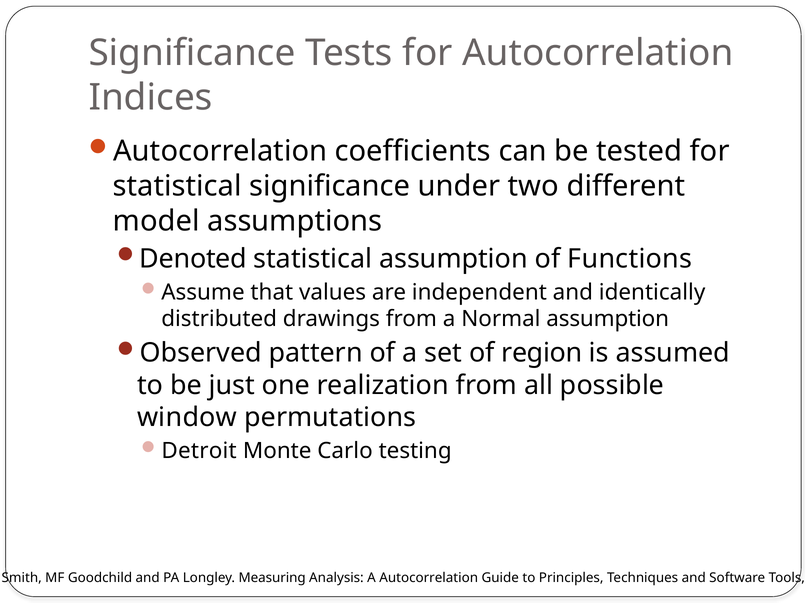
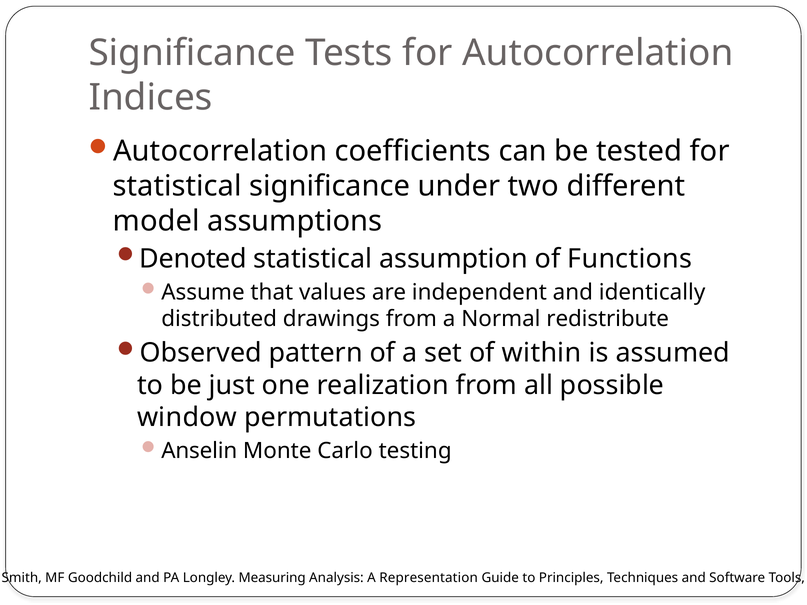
Normal assumption: assumption -> redistribute (608, 319)
region: region -> within (542, 353)
Detroit: Detroit -> Anselin (199, 451)
A Autocorrelation: Autocorrelation -> Representation (429, 578)
